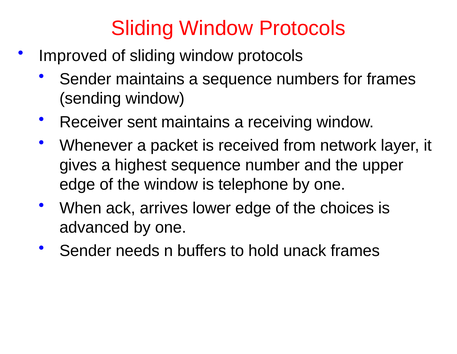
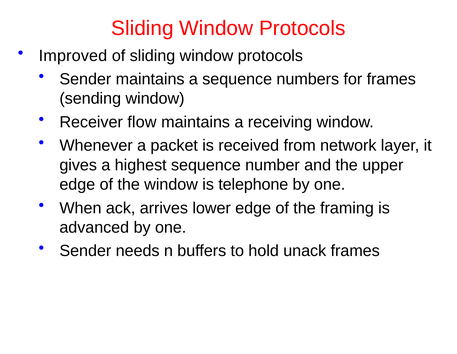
sent: sent -> flow (142, 122)
choices: choices -> framing (347, 207)
